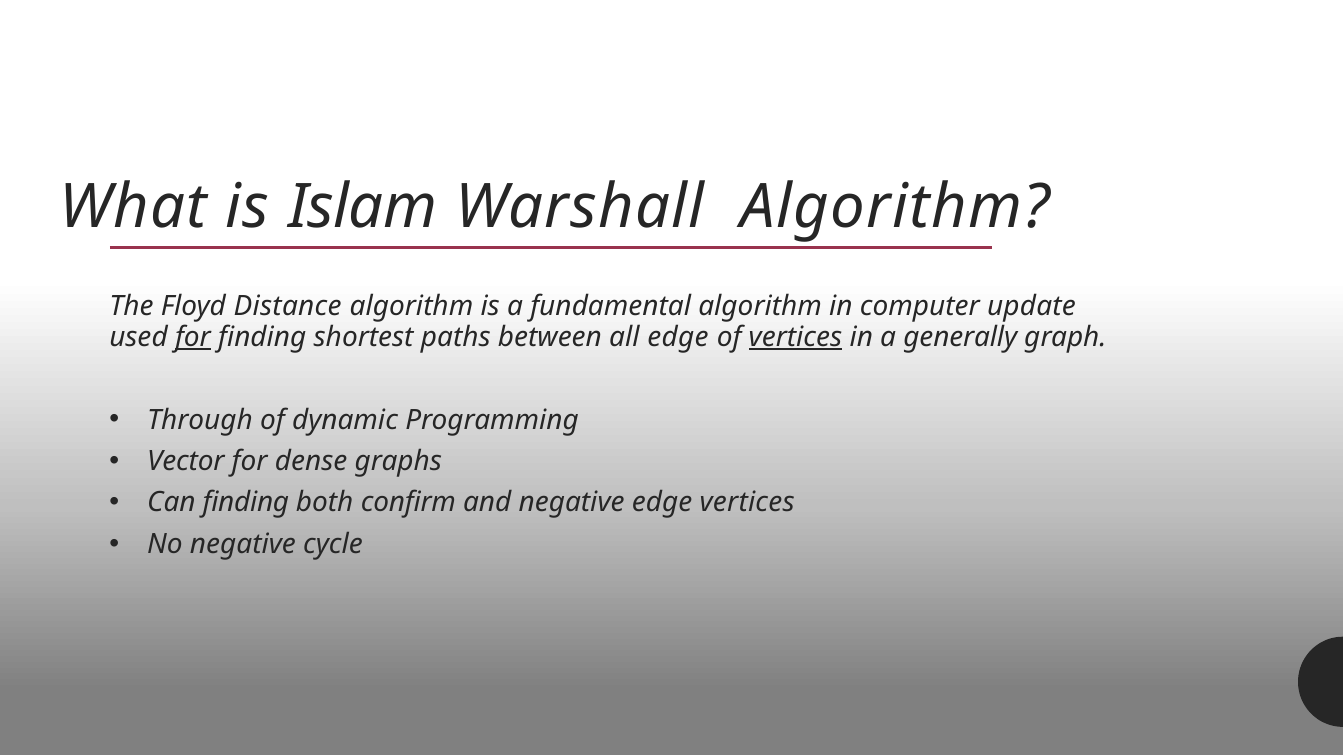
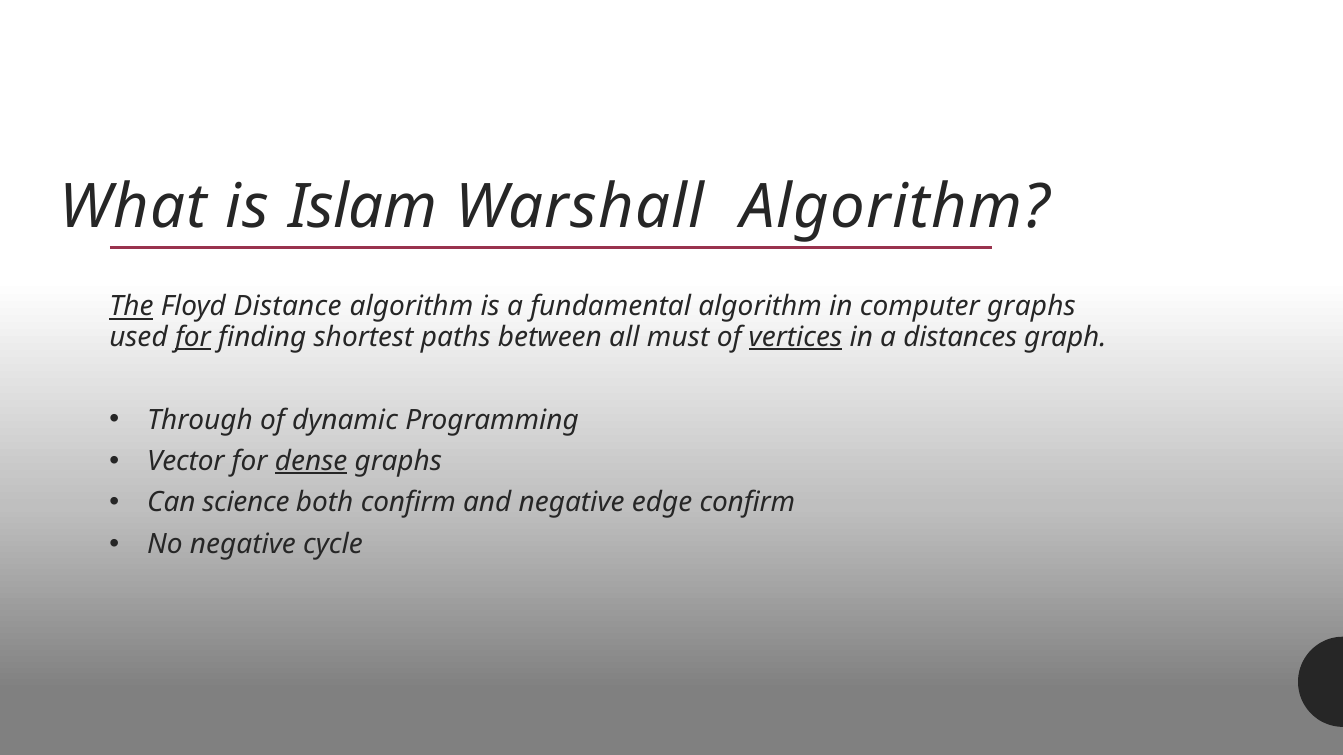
The underline: none -> present (131, 307)
computer update: update -> graphs (1031, 307)
all edge: edge -> must (678, 337)
generally: generally -> distances (960, 337)
dense underline: none -> present (311, 462)
Can finding: finding -> science (246, 503)
edge vertices: vertices -> confirm (747, 503)
